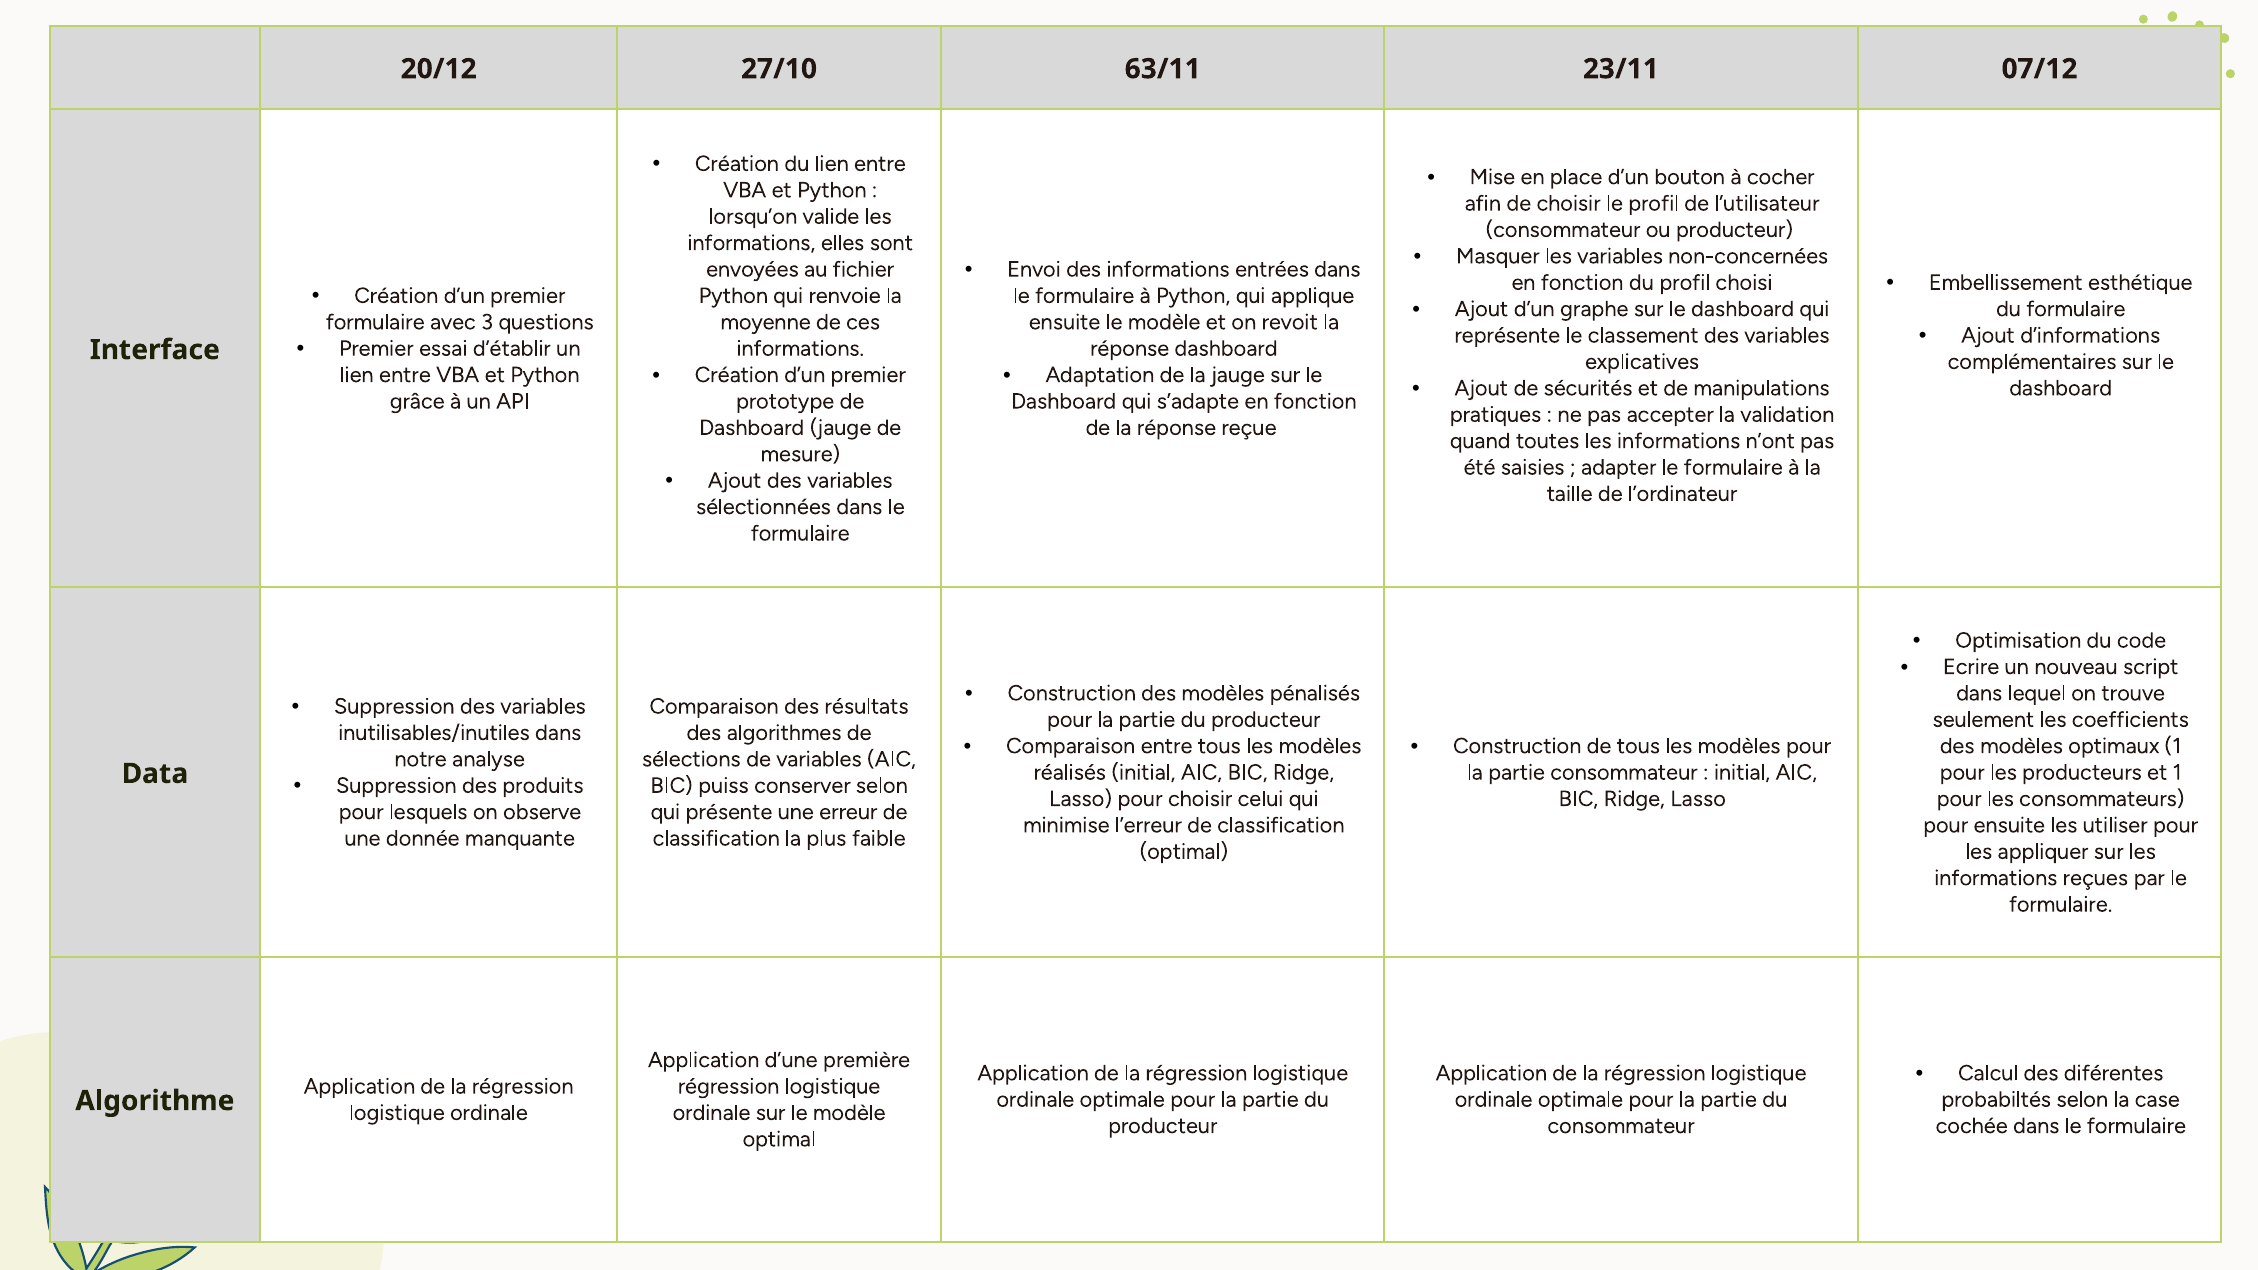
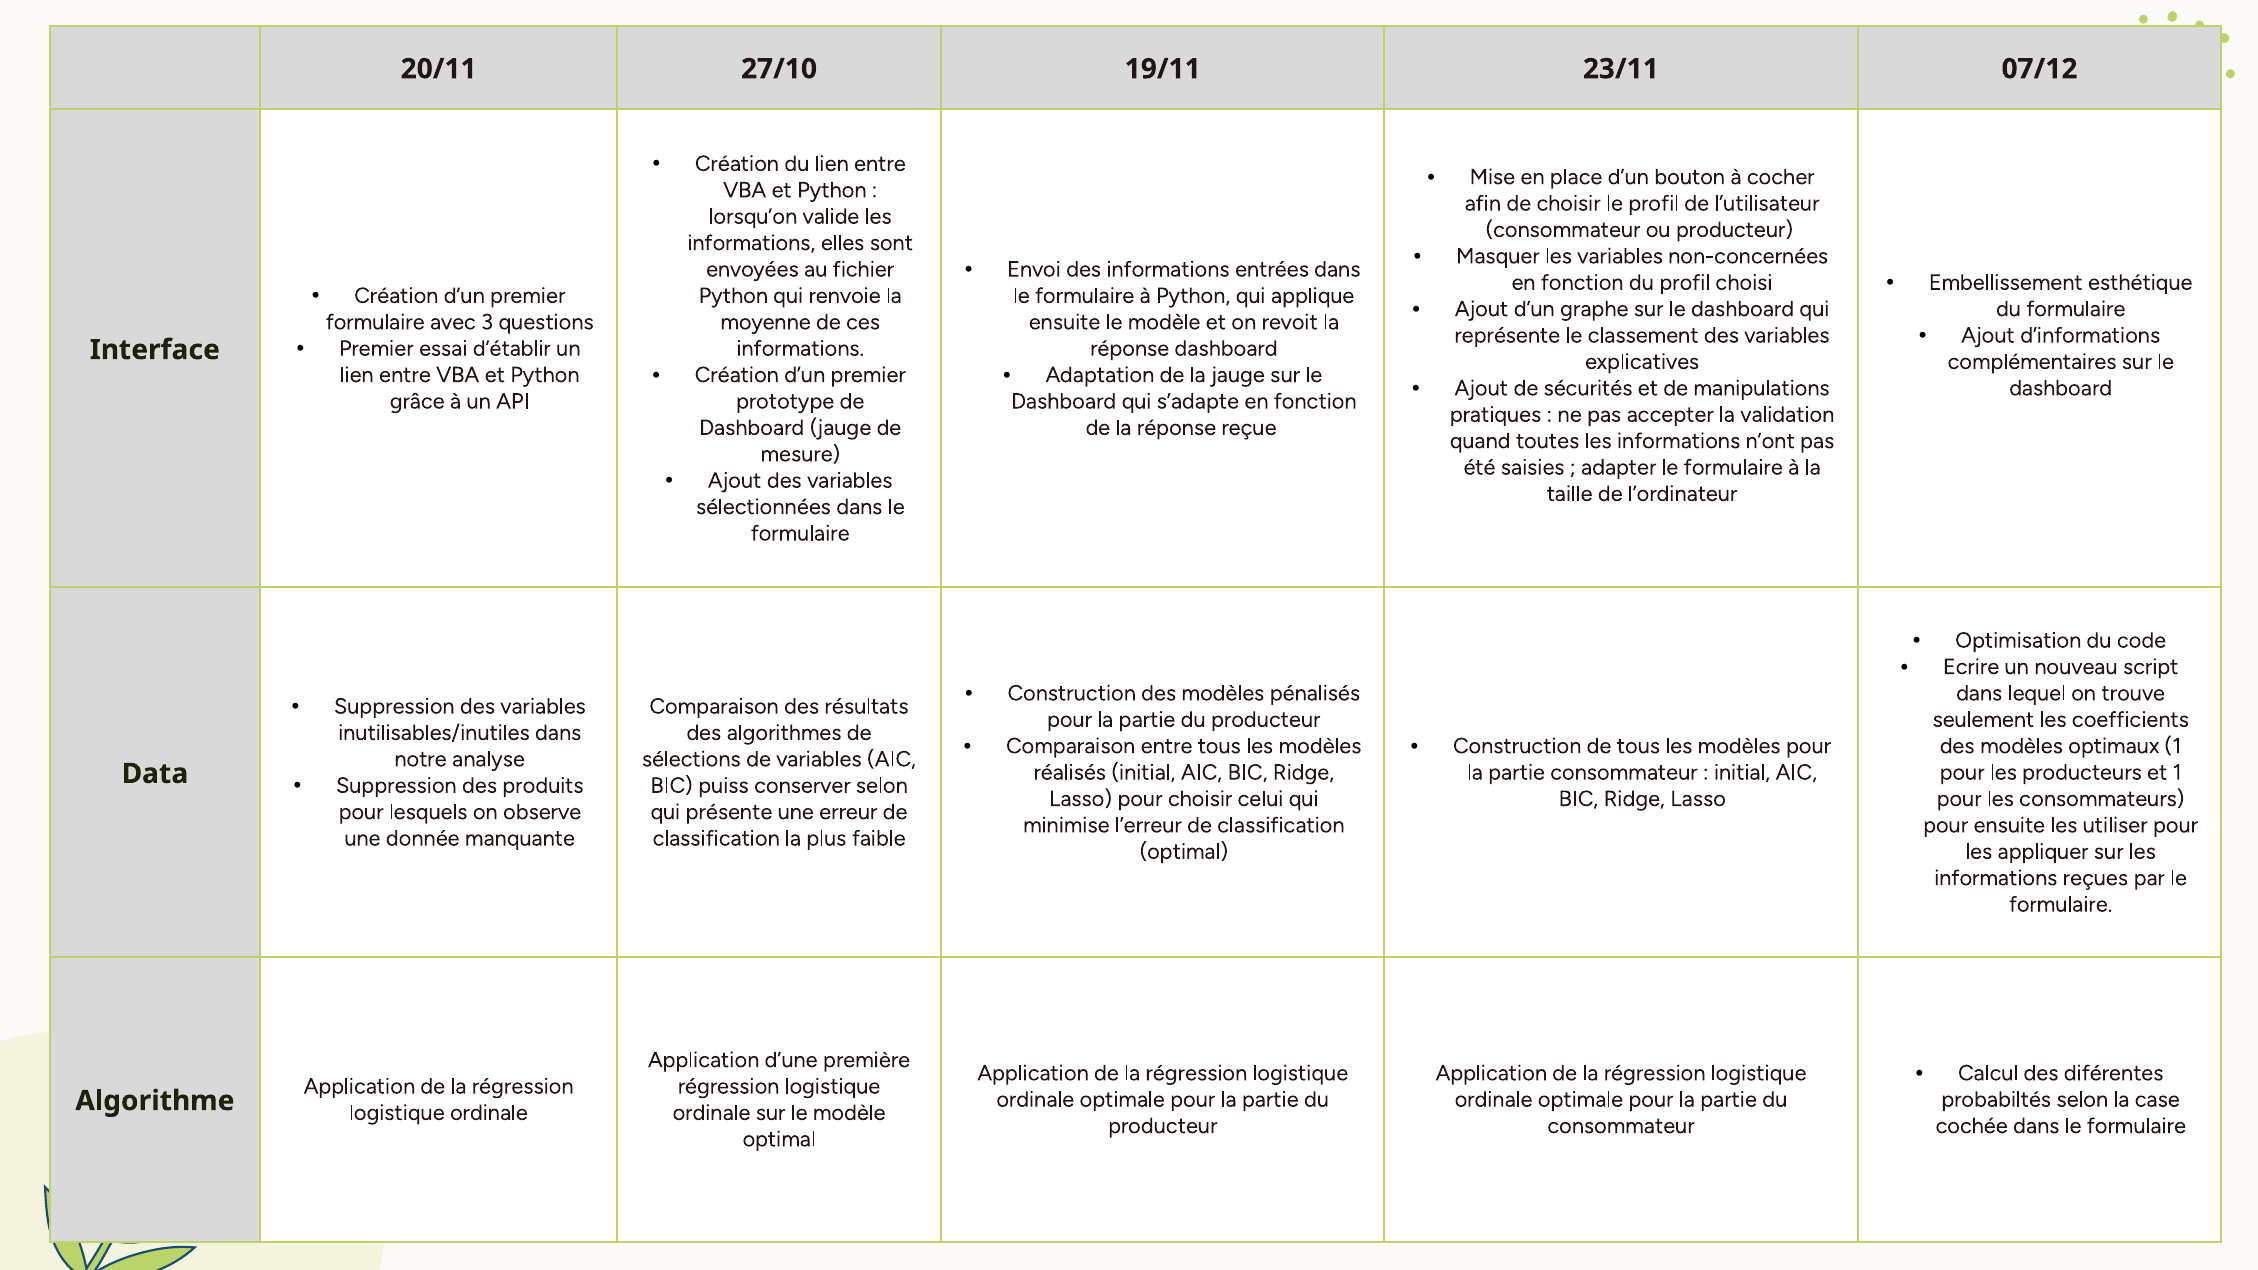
20/12: 20/12 -> 20/11 (439, 69)
63/11: 63/11 -> 19/11 (1163, 69)
